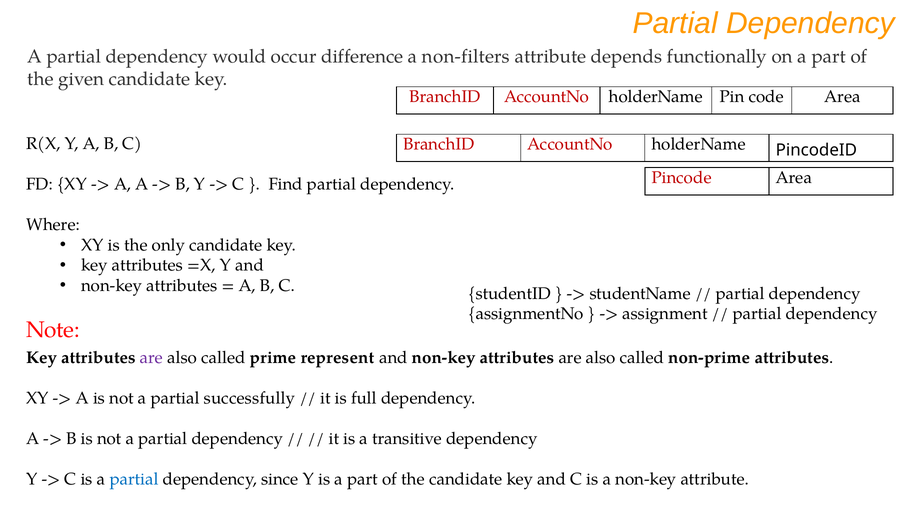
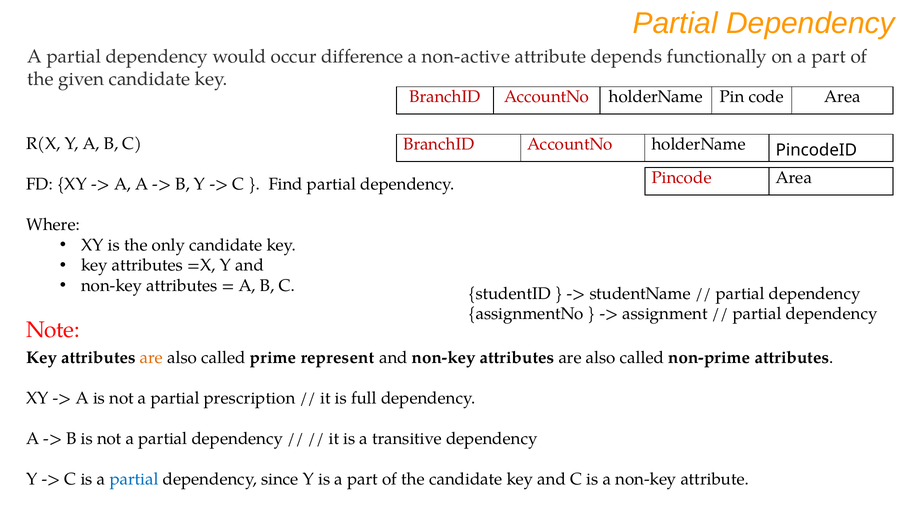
non-filters: non-filters -> non-active (466, 56)
are colour: purple -> orange (151, 358)
successfully: successfully -> prescription (250, 399)
